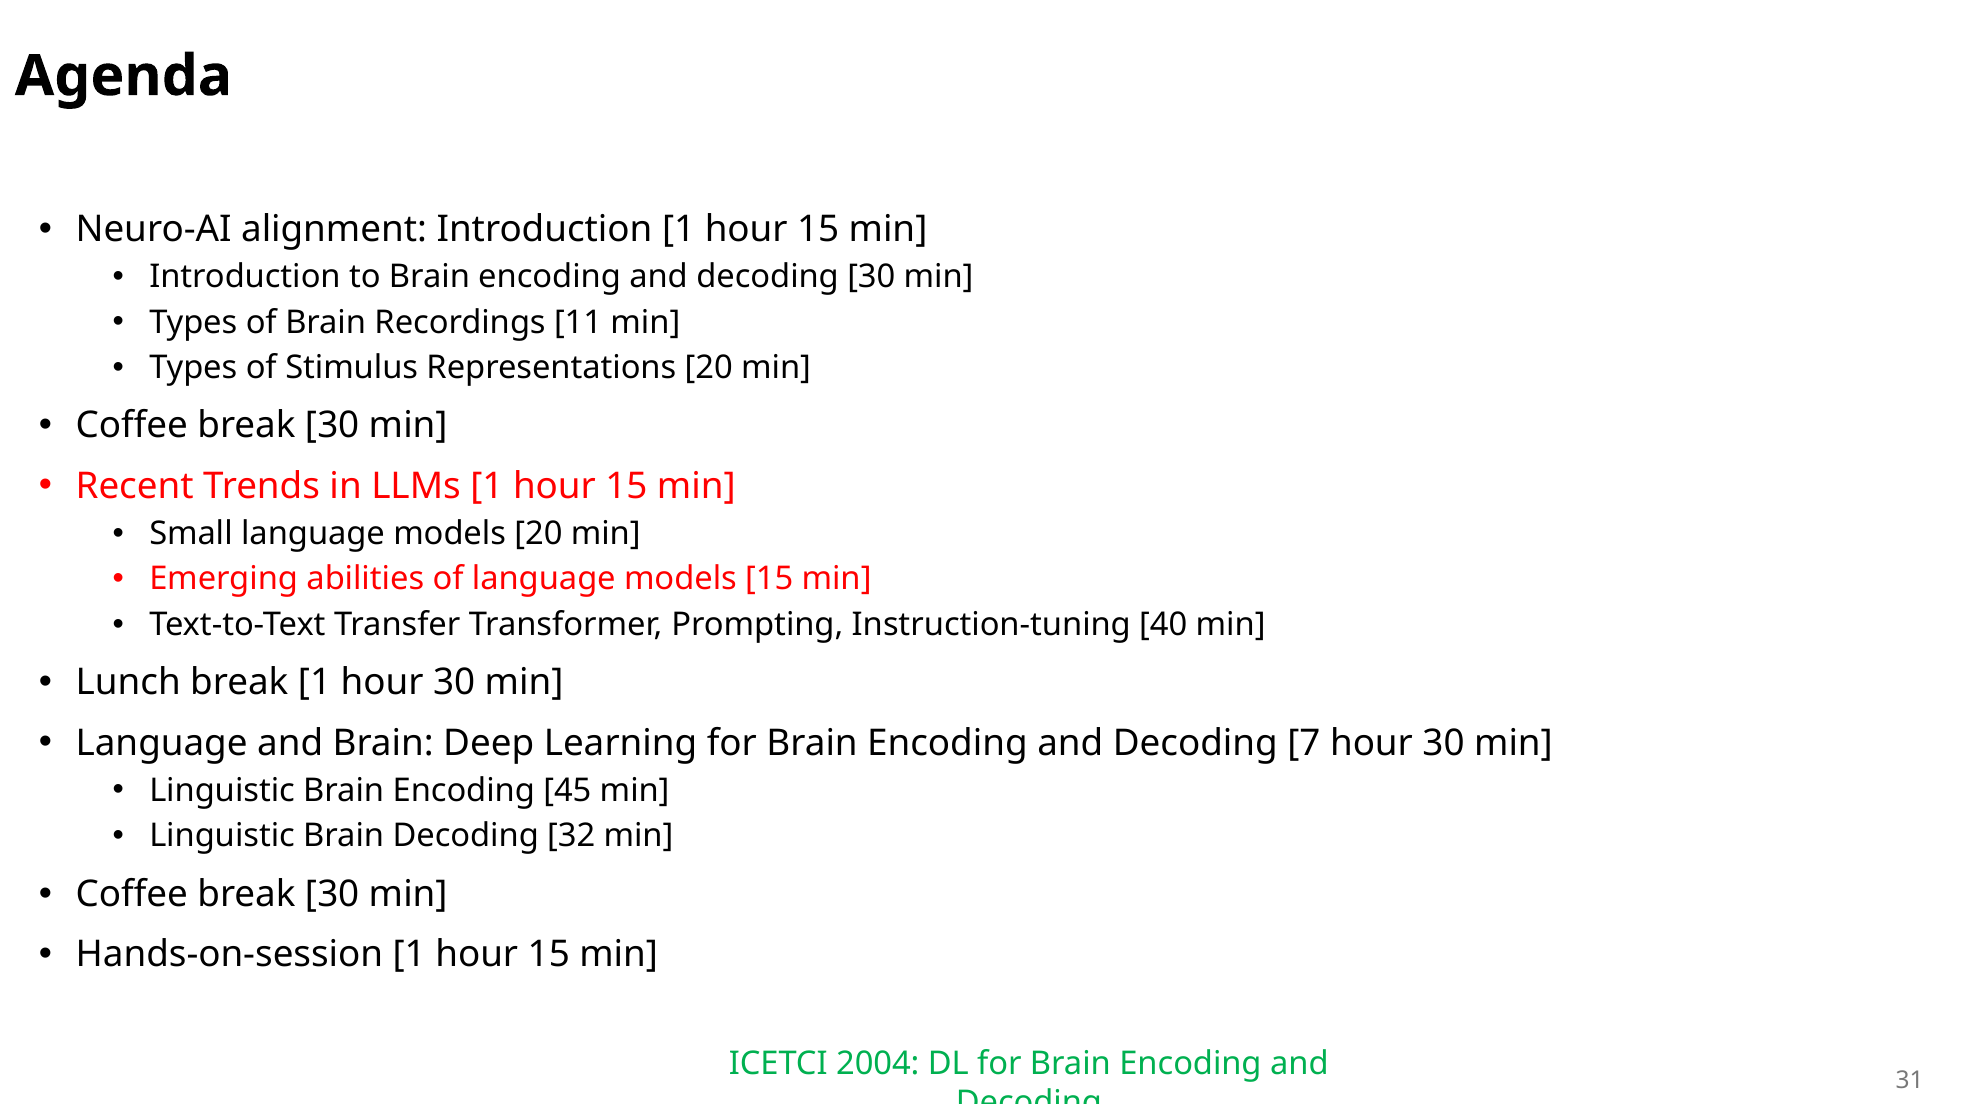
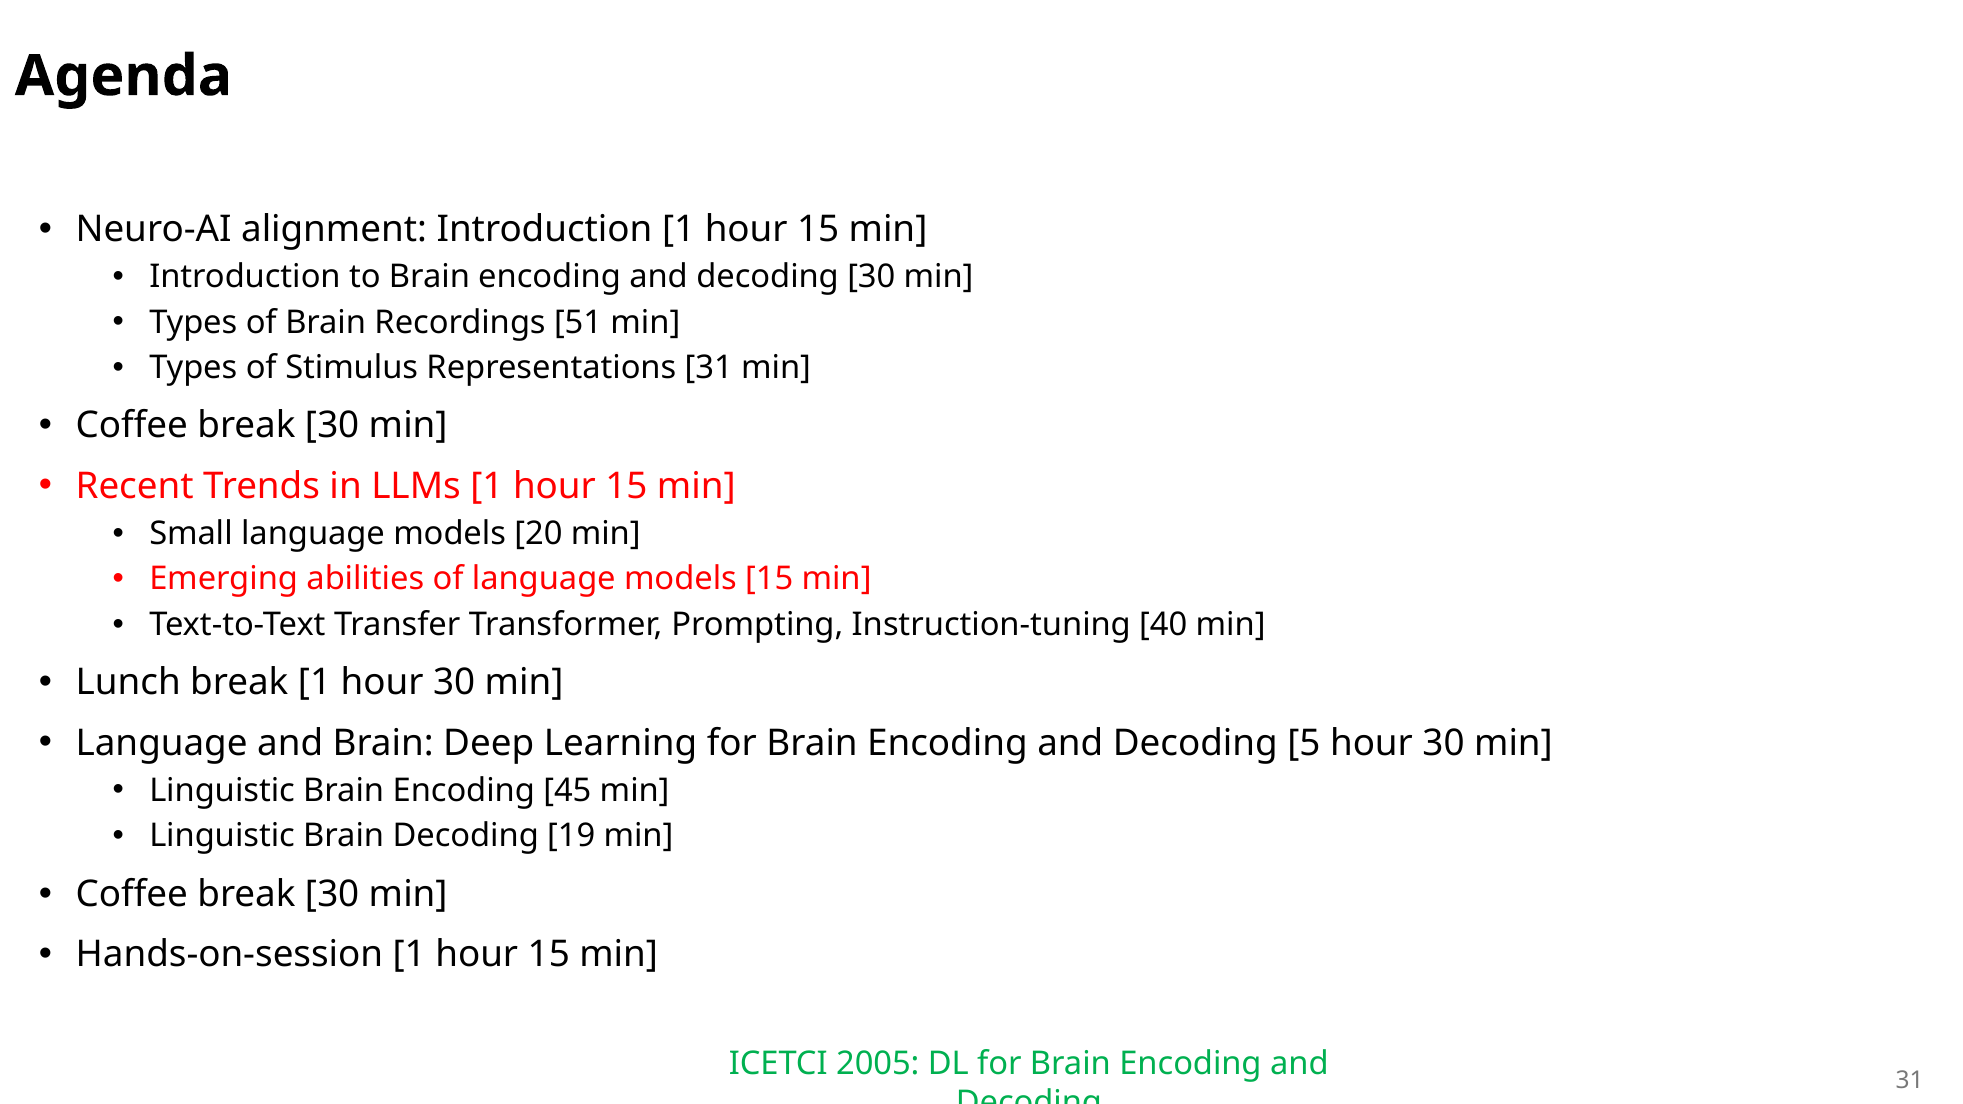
11: 11 -> 51 (578, 322)
Representations 20: 20 -> 31 (709, 368)
7: 7 -> 5 (1304, 743)
32: 32 -> 19 (571, 836)
2004: 2004 -> 2005 (878, 1064)
